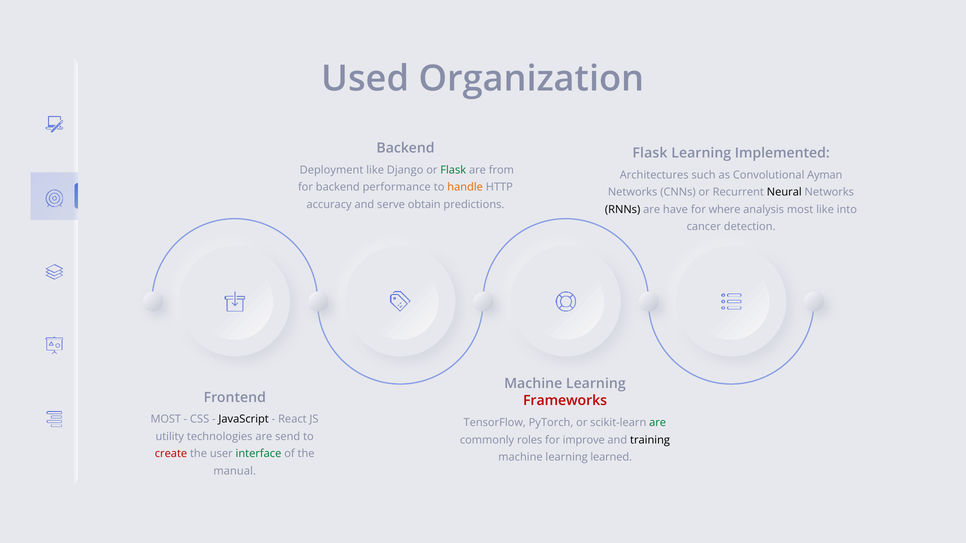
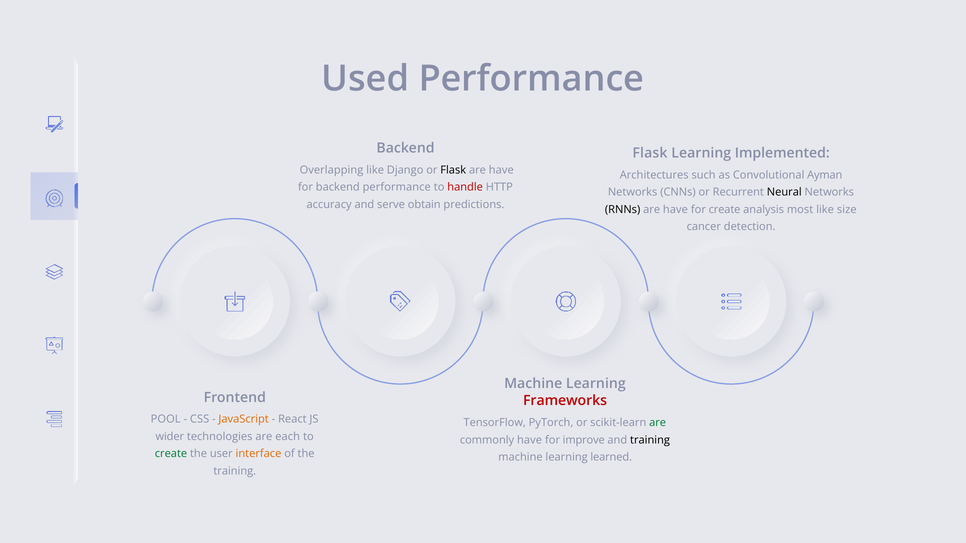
Used Organization: Organization -> Performance (531, 79)
Deployment: Deployment -> Overlapping (332, 170)
Flask colour: green -> black (453, 170)
from: from -> have (501, 170)
handle colour: orange -> red (465, 187)
for where: where -> create (725, 210)
into: into -> size (847, 210)
MOST: MOST -> POOL (166, 420)
JavaScript colour: black -> orange (244, 420)
utility: utility -> wider (170, 437)
send: send -> each (288, 437)
commonly roles: roles -> have (530, 440)
create colour: red -> green (171, 454)
interface colour: green -> orange (258, 454)
manual: manual -> training (235, 471)
